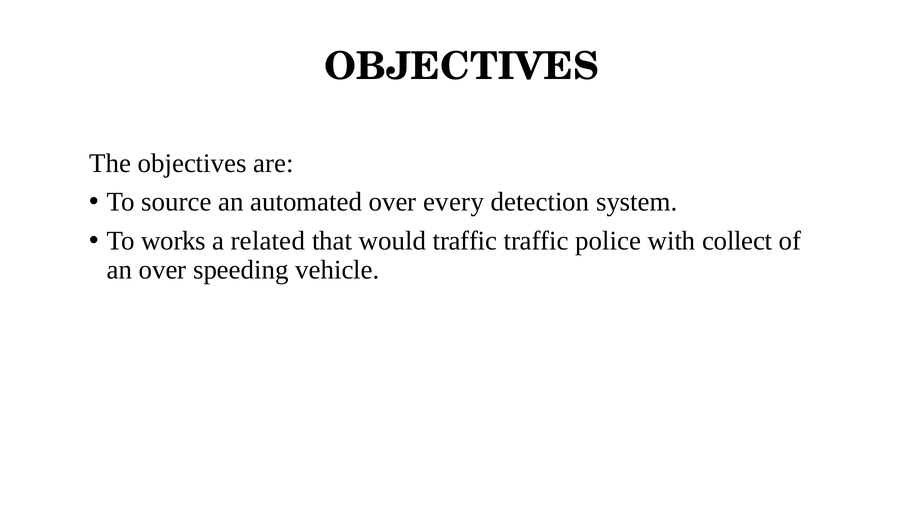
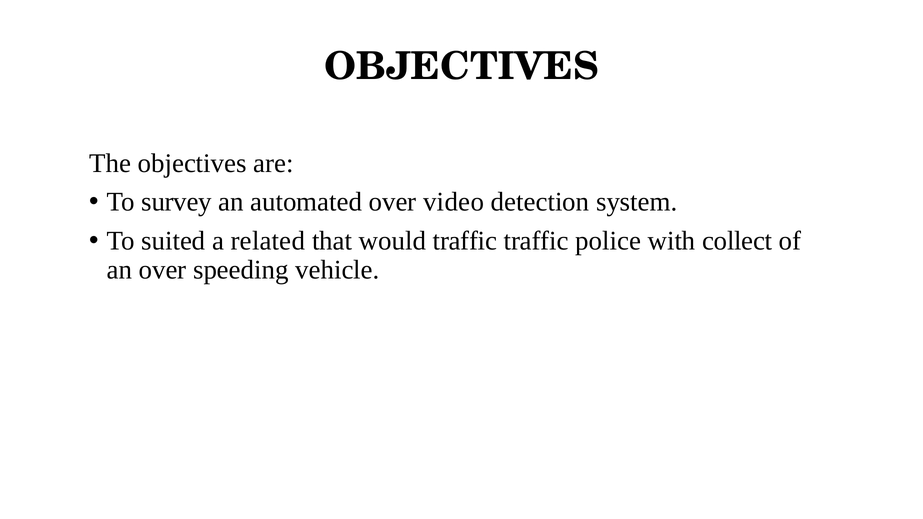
source: source -> survey (177, 202)
every: every -> video (454, 202)
works: works -> suited (173, 241)
